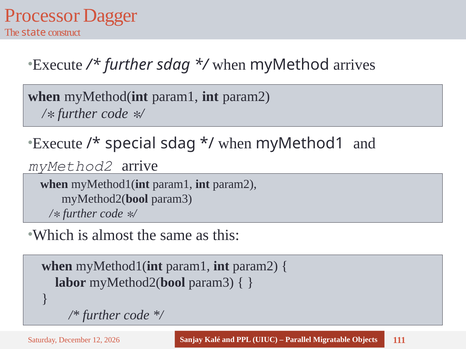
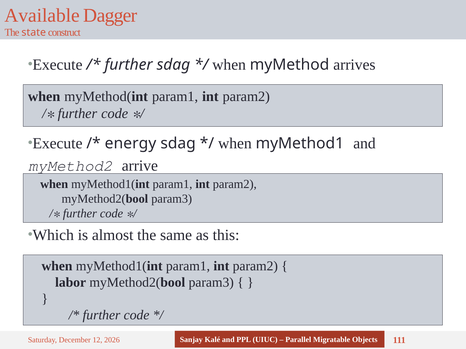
Processor: Processor -> Available (42, 15)
special: special -> energy (131, 143)
